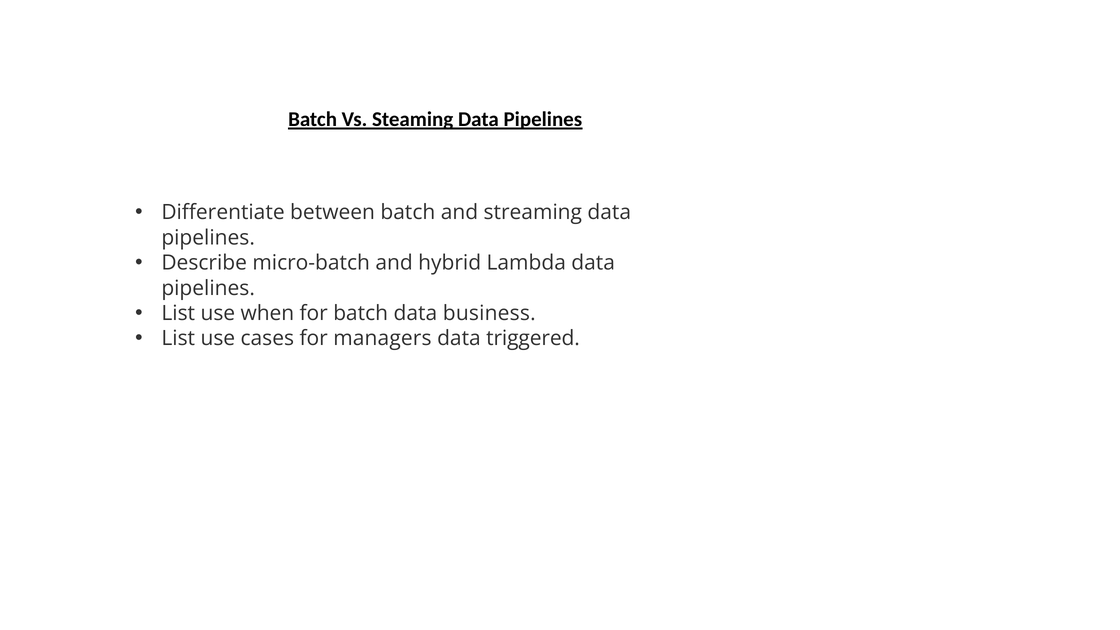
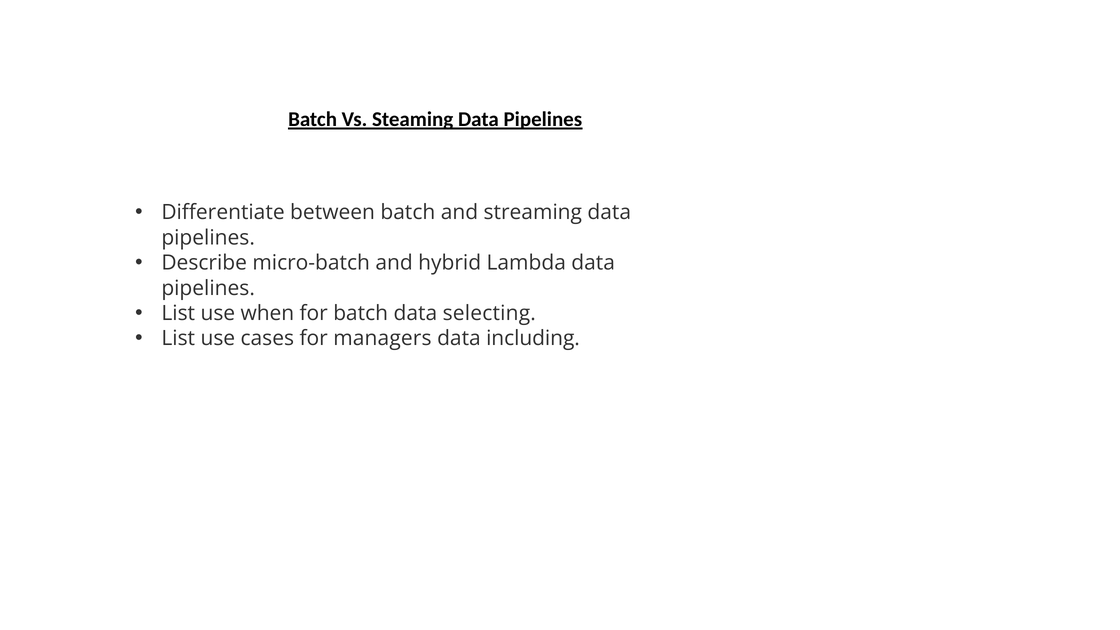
business: business -> selecting (489, 313)
triggered: triggered -> including (533, 339)
